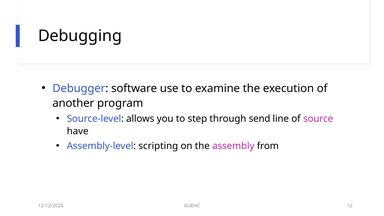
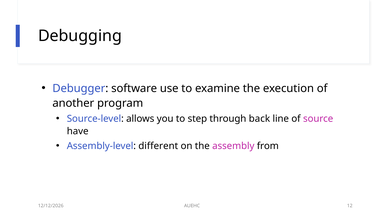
send: send -> back (259, 119)
scripting: scripting -> different (158, 146)
